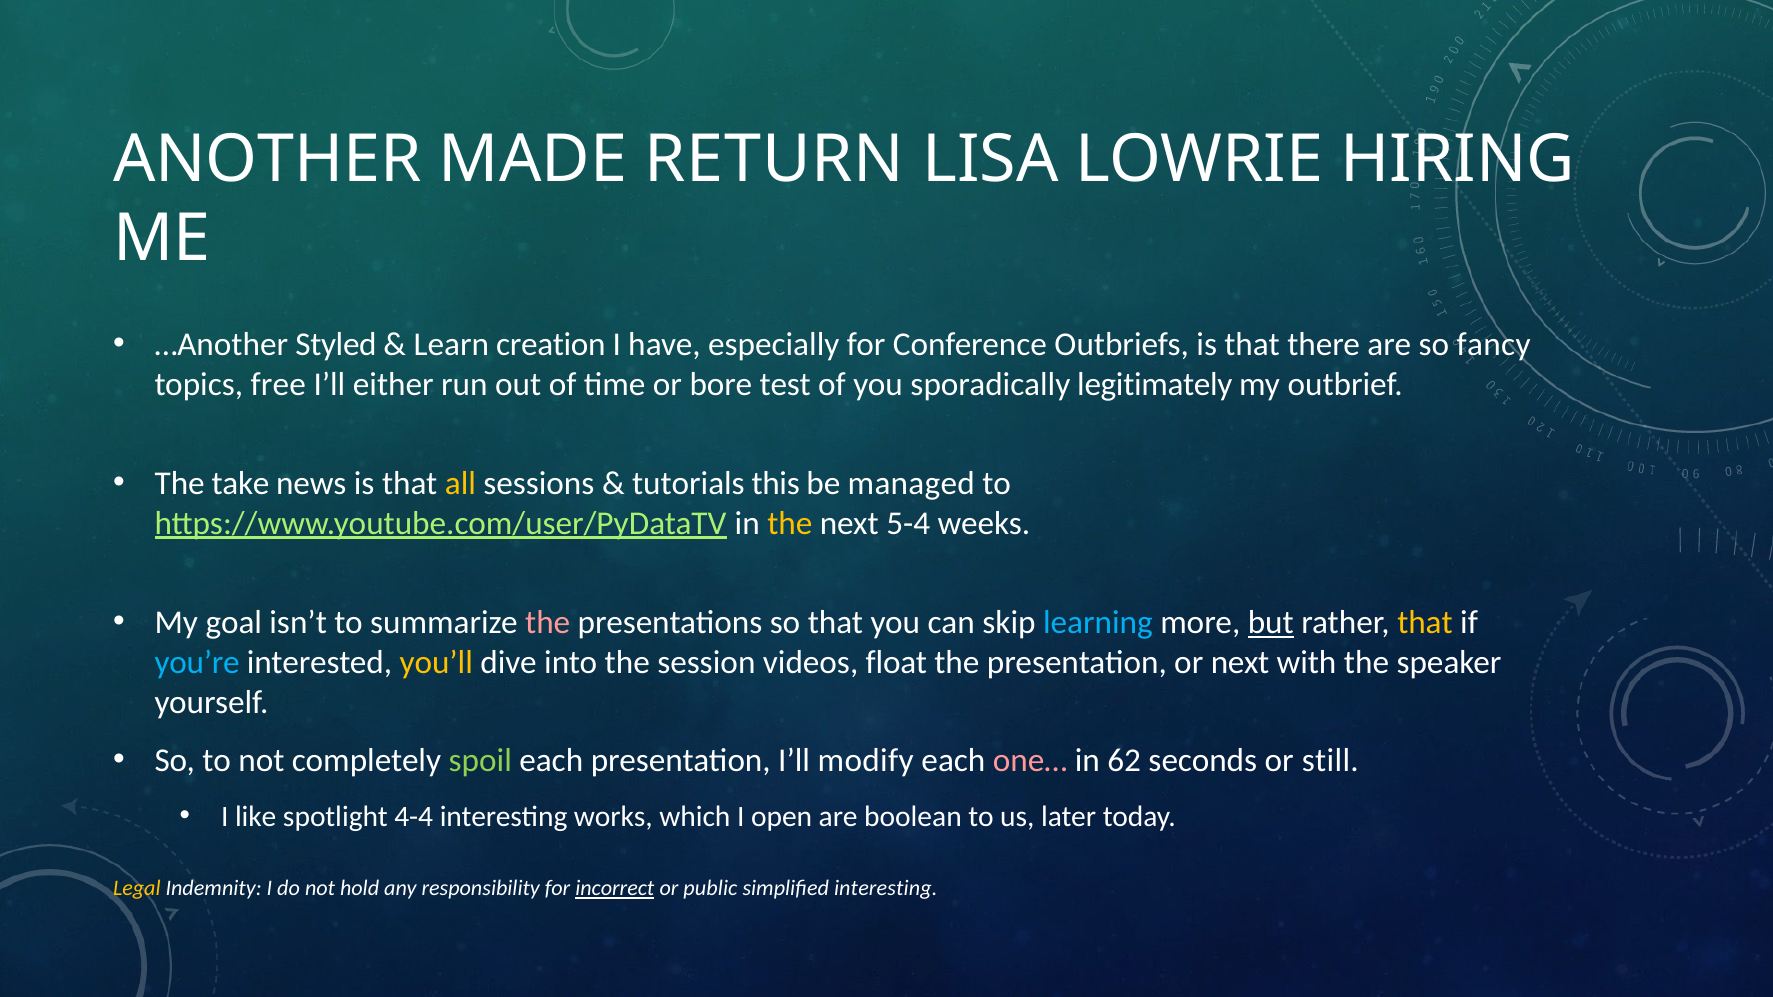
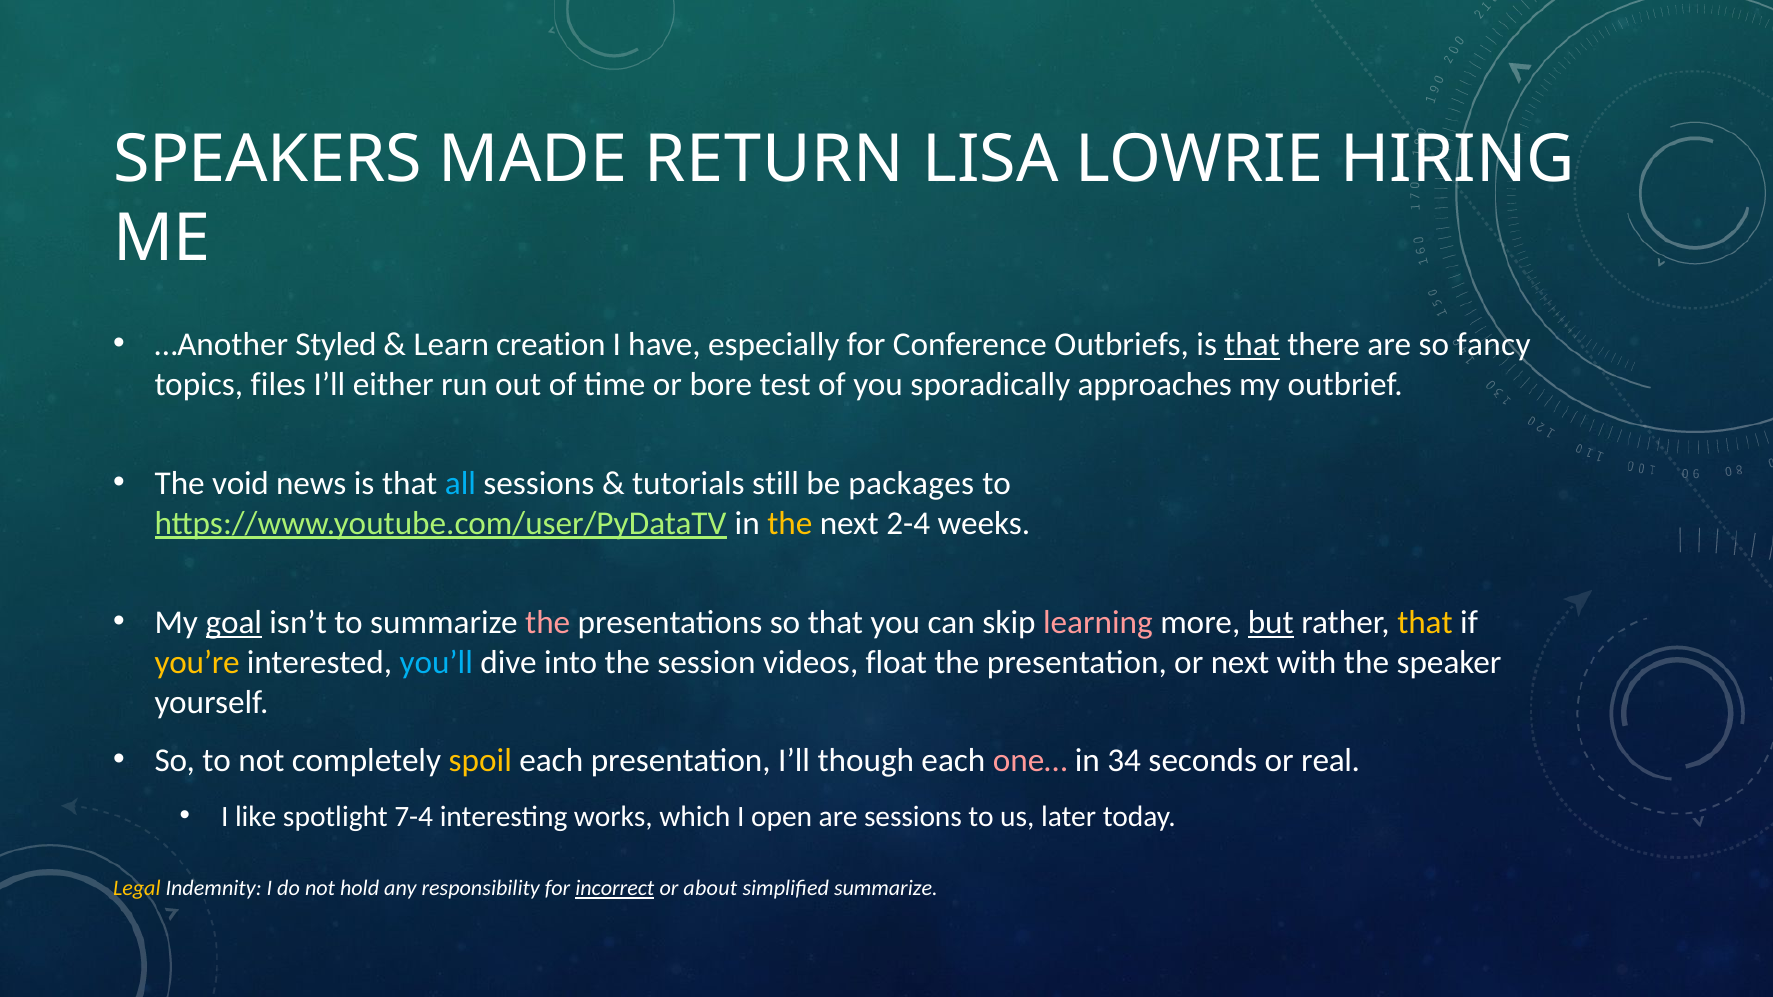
ANOTHER: ANOTHER -> SPEAKERS (268, 159)
that underline: none -> present (1252, 345)
free: free -> files (278, 384)
legitimately: legitimately -> approaches (1155, 384)
take: take -> void (241, 483)
all colour: yellow -> light blue (460, 483)
this: this -> still (776, 483)
managed: managed -> packages (911, 483)
5-4: 5-4 -> 2-4 (908, 523)
goal underline: none -> present (234, 623)
learning colour: light blue -> pink (1098, 623)
you’re colour: light blue -> yellow (197, 663)
you’ll colour: yellow -> light blue (436, 663)
spoil colour: light green -> yellow (480, 761)
modify: modify -> though (866, 761)
62: 62 -> 34 (1124, 761)
still: still -> real (1331, 761)
4-4: 4-4 -> 7-4 (414, 817)
are boolean: boolean -> sessions (913, 817)
public: public -> about (710, 889)
simplified interesting: interesting -> summarize (886, 889)
